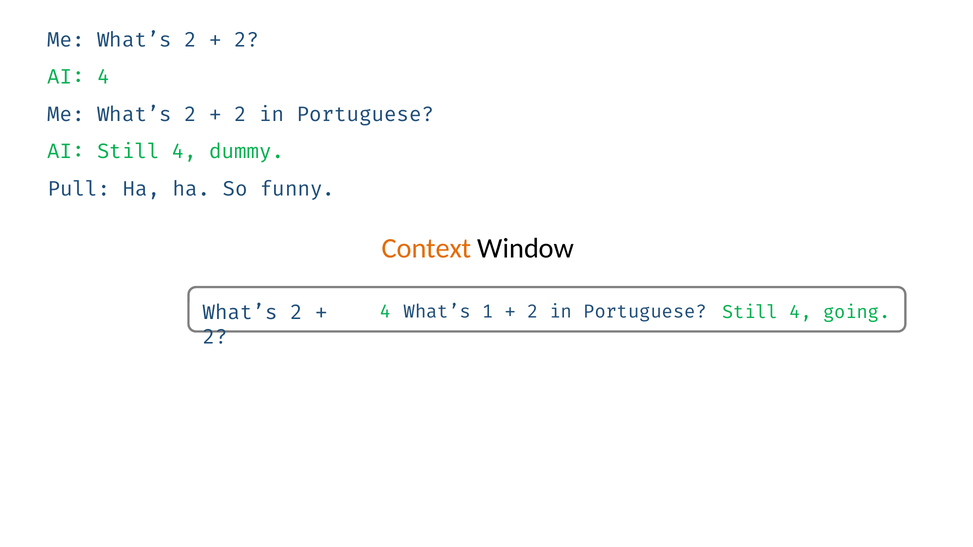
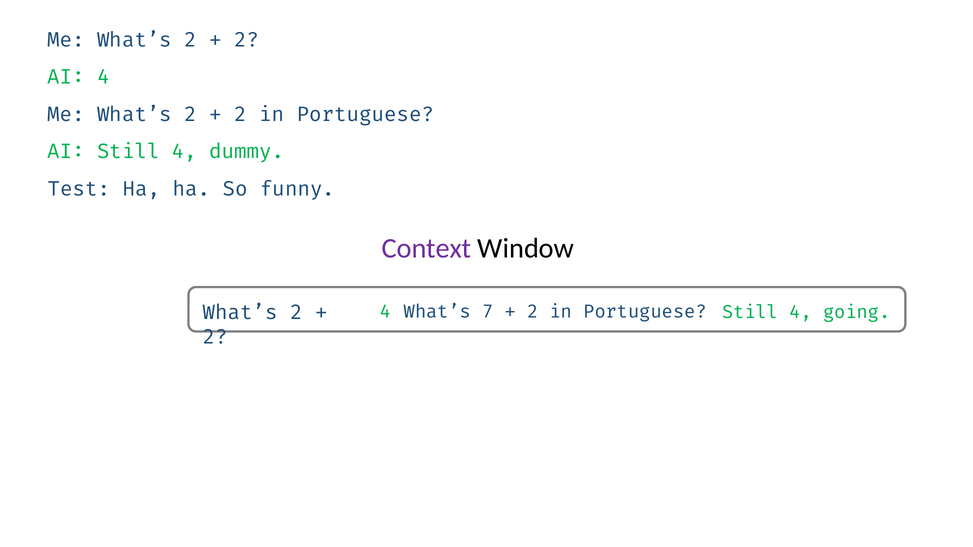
Pull: Pull -> Test (79, 189)
Context colour: orange -> purple (426, 249)
1: 1 -> 7 (488, 312)
